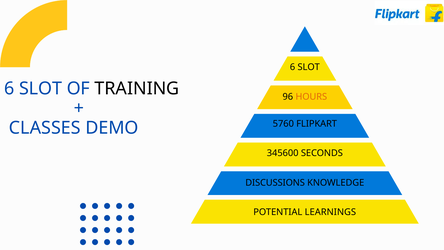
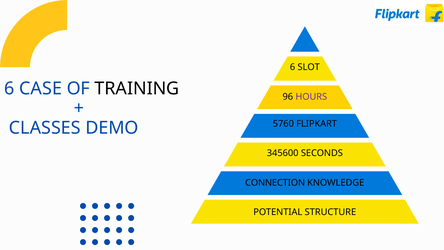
SLOT: SLOT -> CASE (41, 88)
HOURS colour: orange -> purple (311, 97)
DISCUSSIONS: DISCUSSIONS -> CONNECTION (275, 182)
LEARNINGS: LEARNINGS -> STRUCTURE (330, 212)
